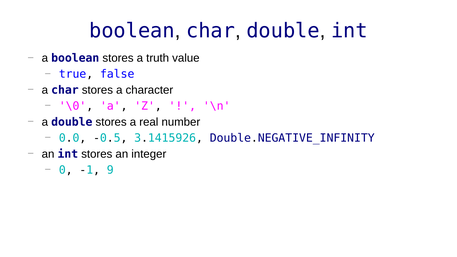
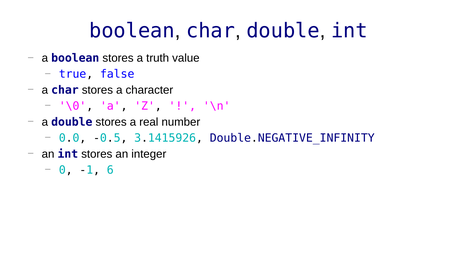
9: 9 -> 6 (110, 170)
